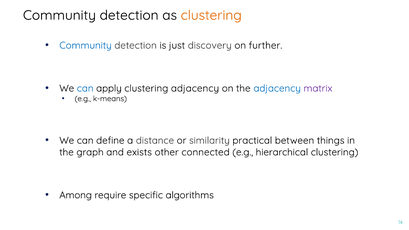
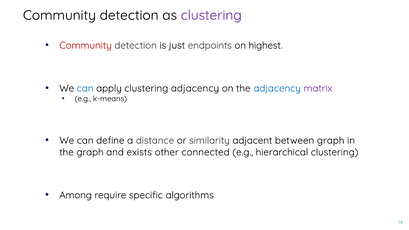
clustering colour: orange -> purple (211, 15)
Community colour: blue -> red (85, 45)
discovery: discovery -> endpoints (210, 45)
further: further -> highest (266, 45)
practical: practical -> adjacent (252, 140)
between things: things -> graph (331, 140)
